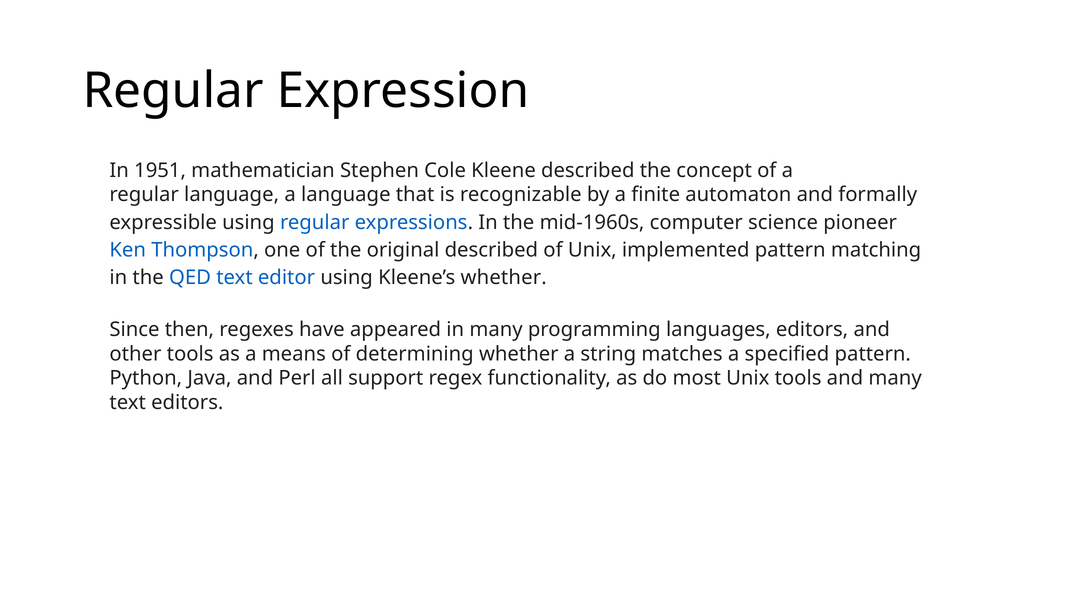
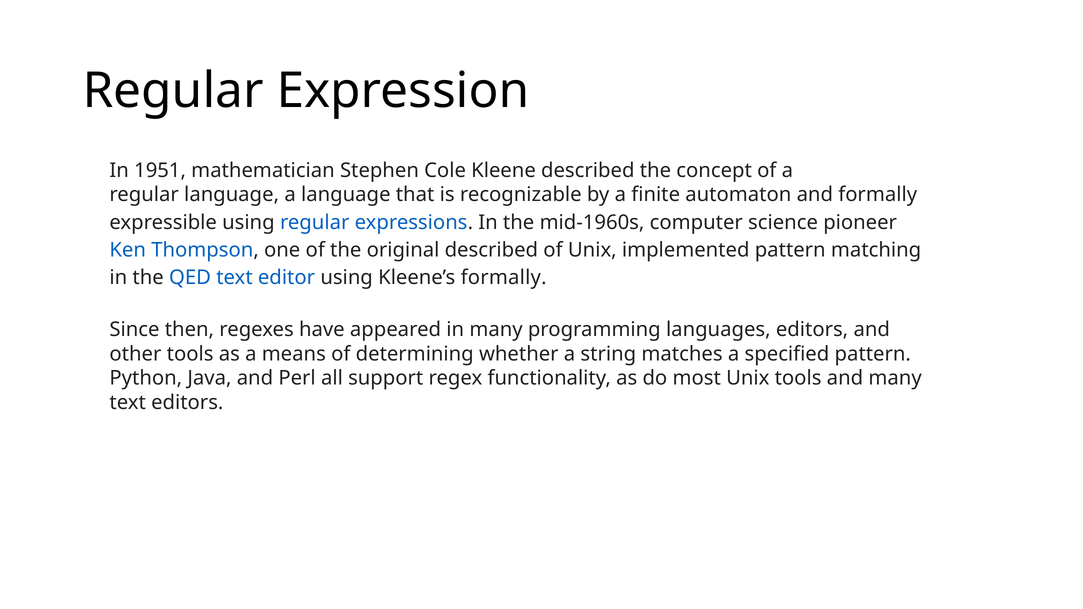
Kleene’s whether: whether -> formally (504, 278)
